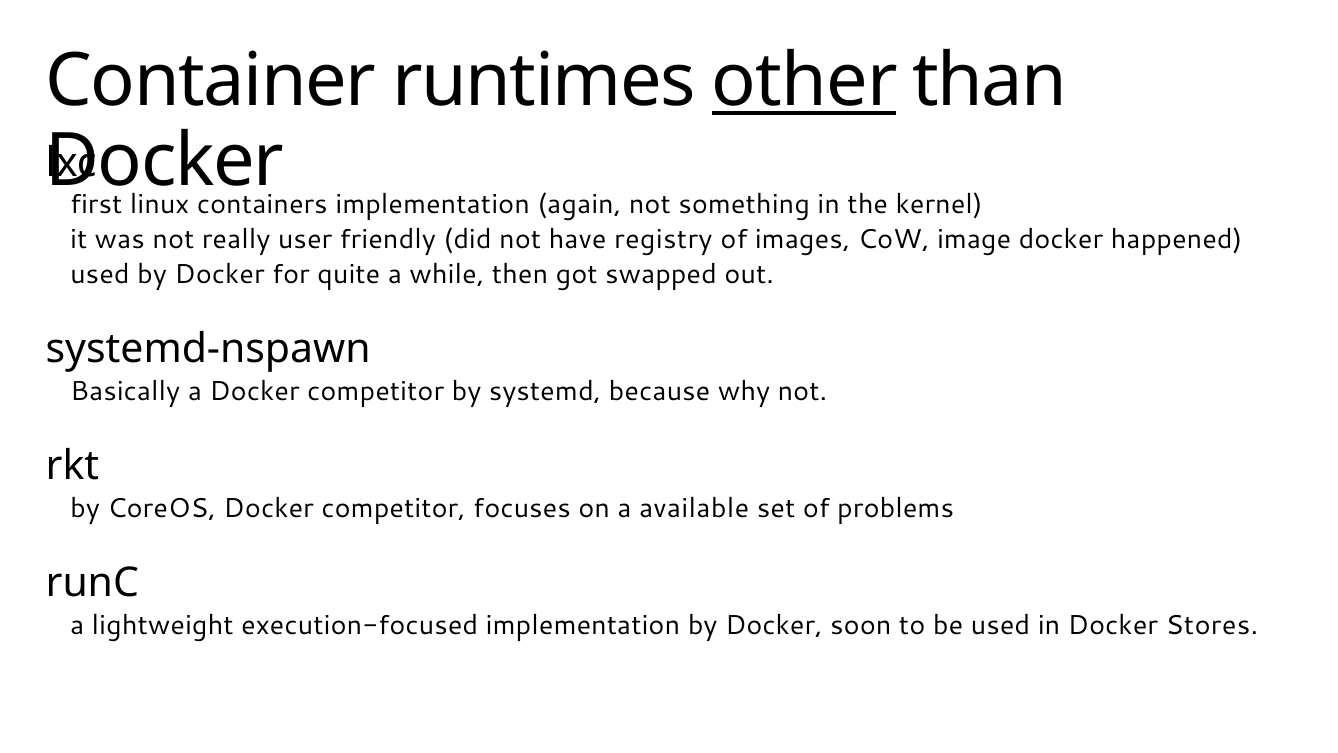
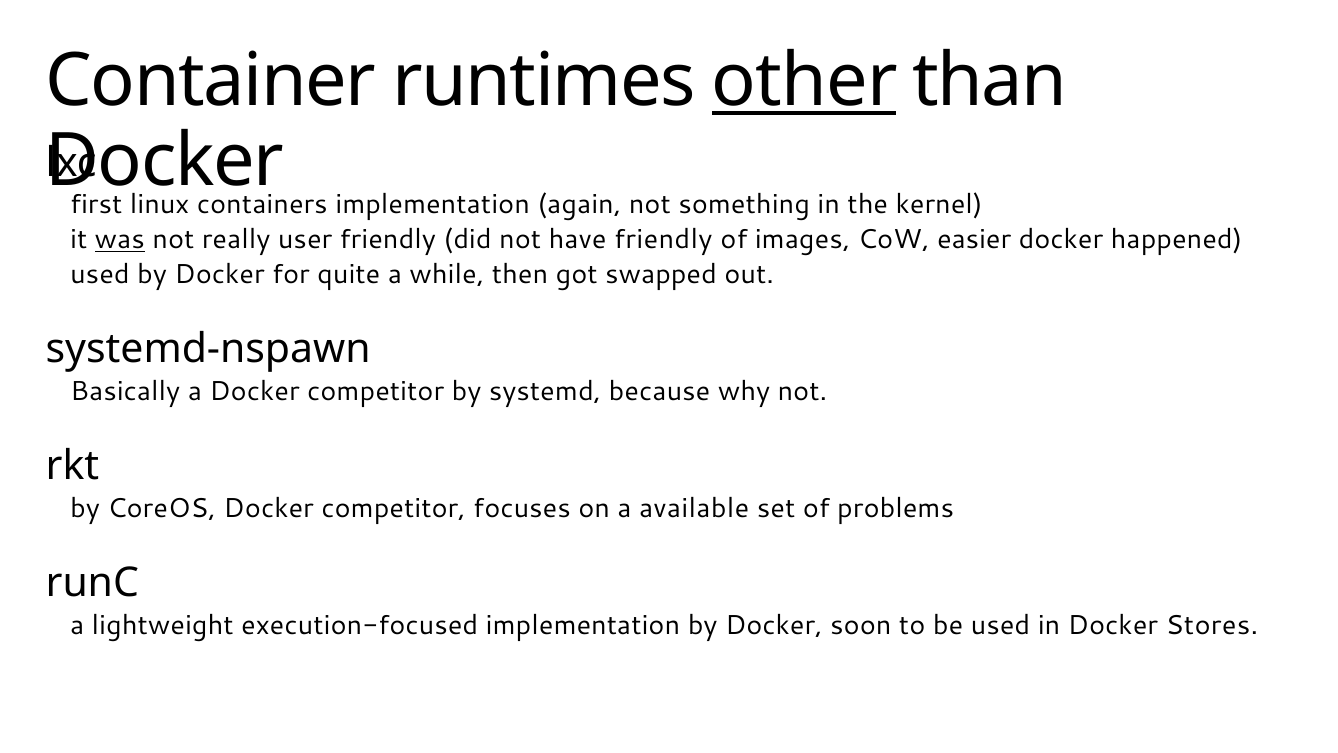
was underline: none -> present (120, 240)
have registry: registry -> friendly (663, 240)
image: image -> easier (974, 240)
